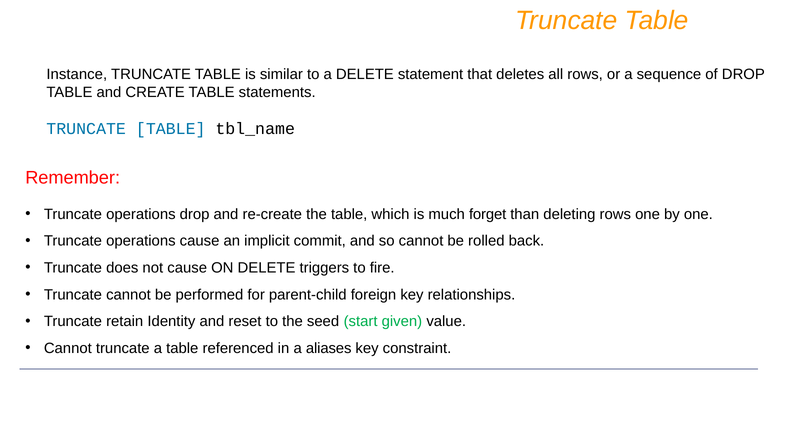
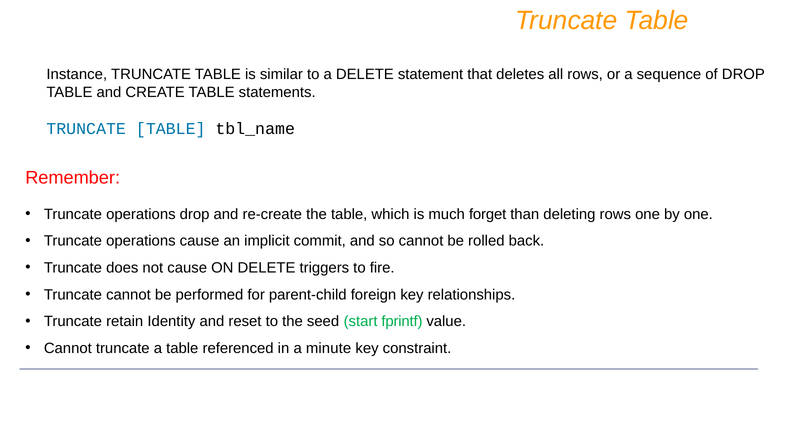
given: given -> fprintf (402, 321)
aliases: aliases -> minute (329, 348)
